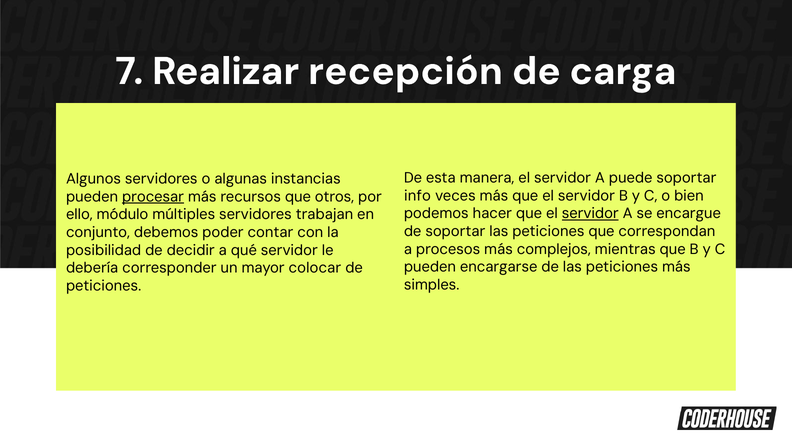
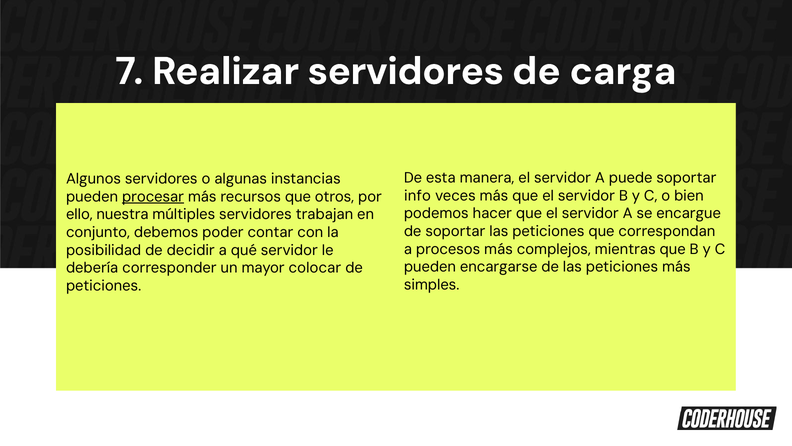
Realizar recepción: recepción -> servidores (406, 71)
servidor underline: present -> none (590, 213)
módulo: módulo -> nuestra (123, 214)
